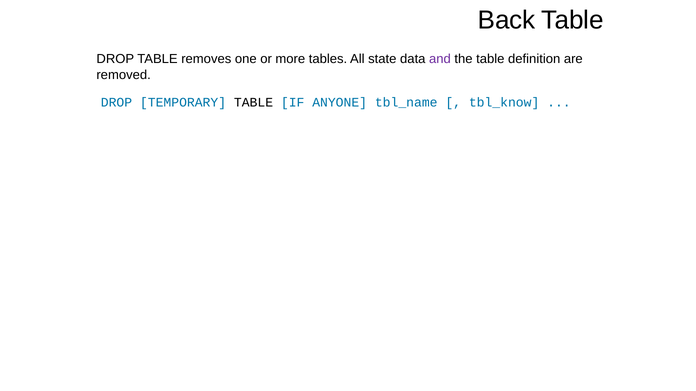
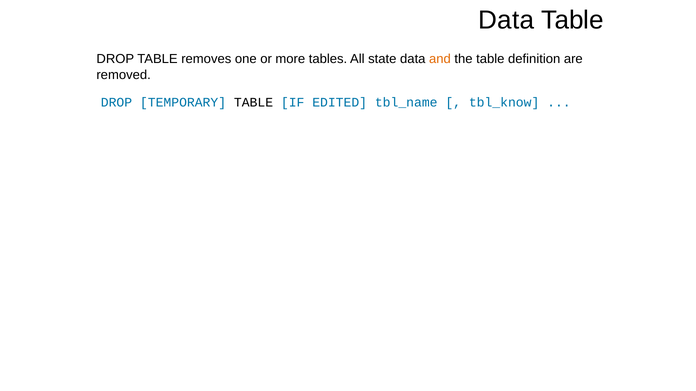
Back: Back -> Data (506, 20)
and colour: purple -> orange (440, 59)
ANYONE: ANYONE -> EDITED (340, 103)
